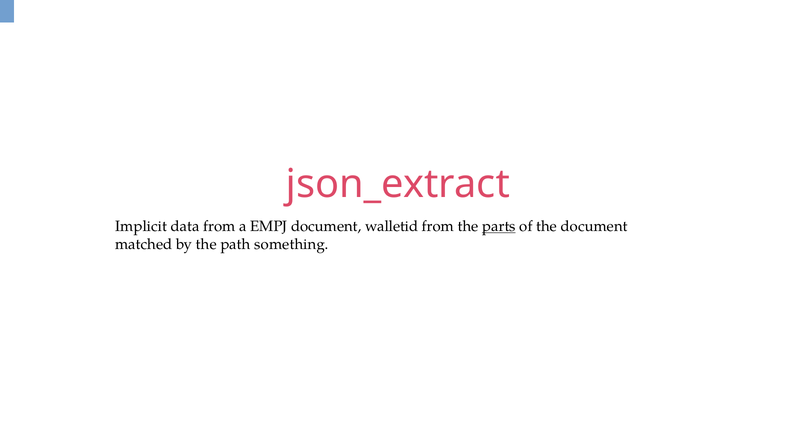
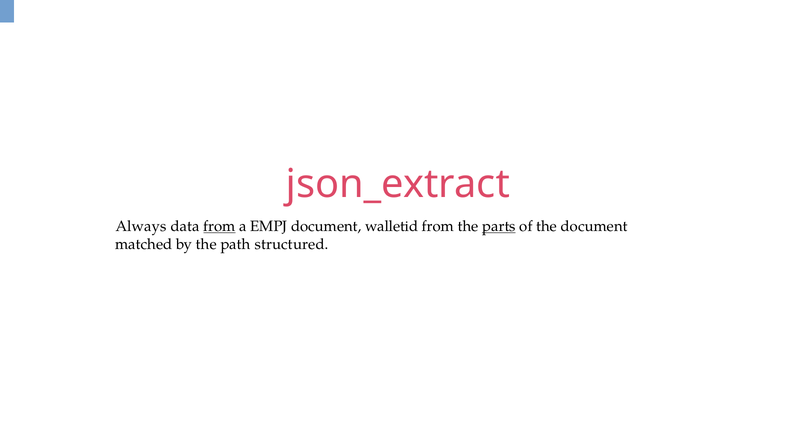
Implicit: Implicit -> Always (141, 226)
from underline: none -> present (219, 226)
something: something -> structured (292, 244)
